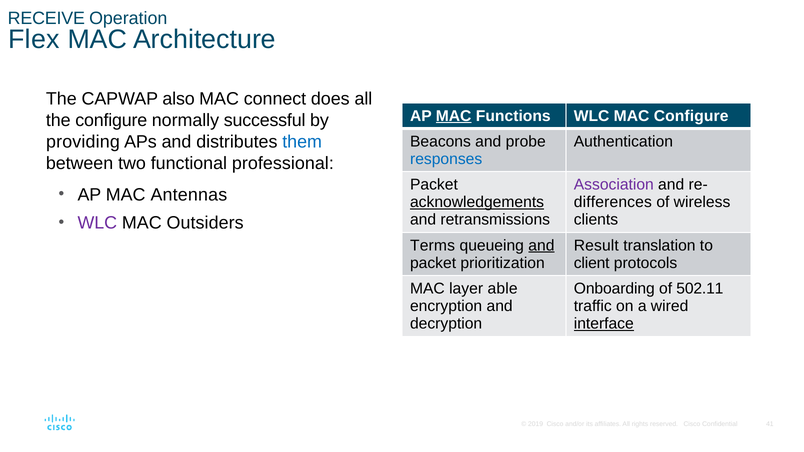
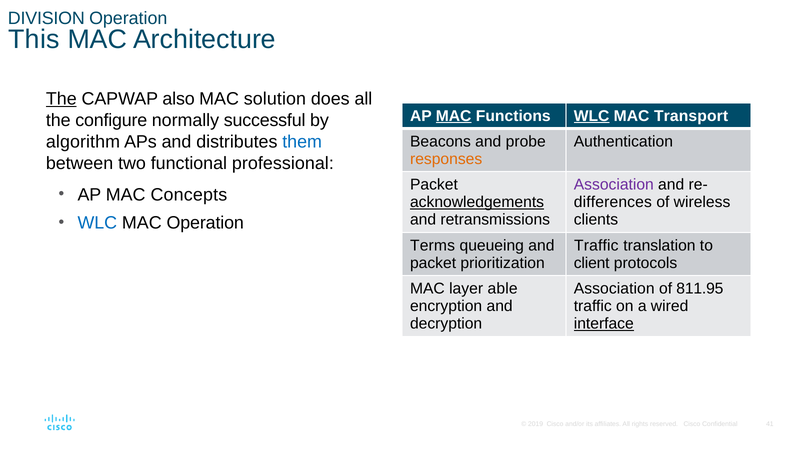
RECEIVE: RECEIVE -> DIVISION (46, 19)
Flex: Flex -> This (34, 40)
The underline: none -> present (61, 99)
connect: connect -> solution (275, 99)
WLC underline: none -> present (592, 116)
MAC Configure: Configure -> Transport (691, 116)
providing: providing -> algorithm (83, 142)
responses colour: blue -> orange (446, 159)
Antennas: Antennas -> Concepts (189, 195)
WLC colour: purple -> blue (97, 223)
MAC Outsiders: Outsiders -> Operation (205, 223)
and underline: present -> none (541, 246)
Result: Result -> Traffic (596, 246)
Onboarding: Onboarding -> Association (614, 289)
502.11: 502.11 -> 811.95 (700, 289)
